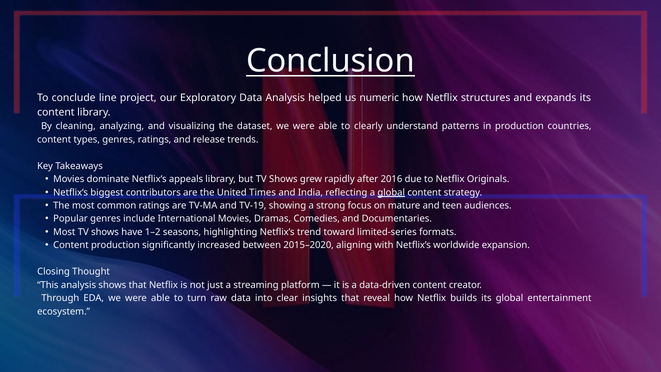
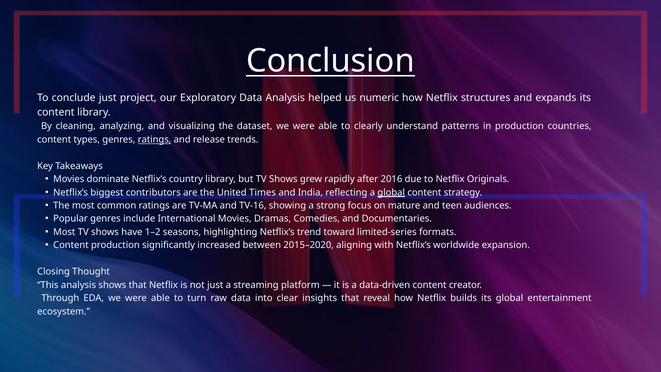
conclude line: line -> just (108, 98)
ratings underline: none -> present (155, 139)
appeals: appeals -> country (186, 179)
TV-19: TV-19 -> TV-16 (253, 206)
